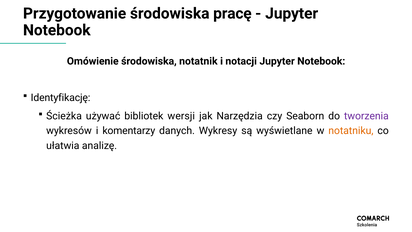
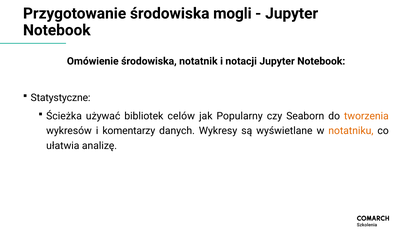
pracę: pracę -> mogli (232, 13)
Identyfikację: Identyfikację -> Statystyczne (61, 98)
wersji: wersji -> celów (181, 116)
Narzędzia: Narzędzia -> Popularny (240, 116)
tworzenia colour: purple -> orange (366, 116)
